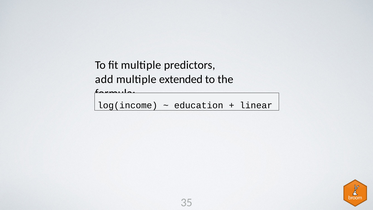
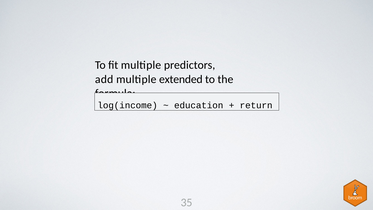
linear: linear -> return (256, 105)
